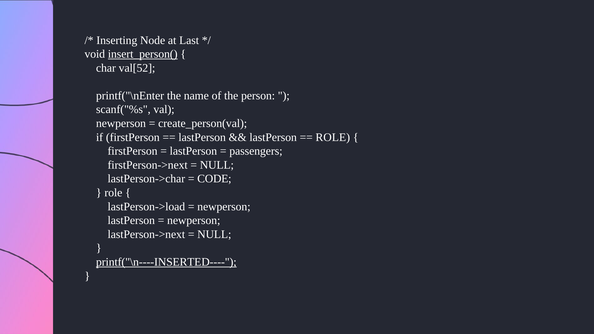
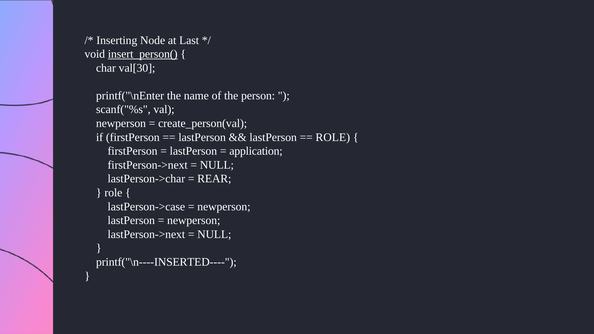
val[52: val[52 -> val[30 (137, 68)
passengers: passengers -> application (256, 151)
CODE: CODE -> REAR (214, 179)
lastPerson->load: lastPerson->load -> lastPerson->case (146, 207)
printf("\n----INSERTED---- underline: present -> none (166, 262)
